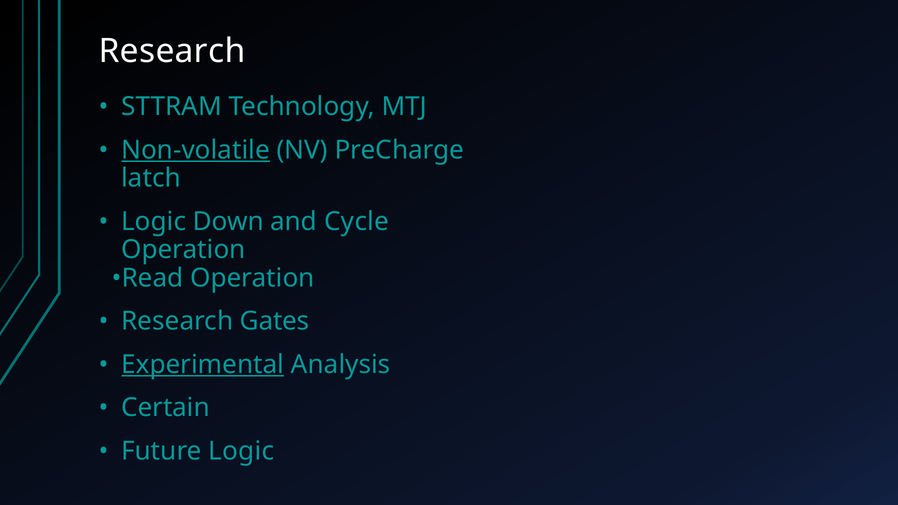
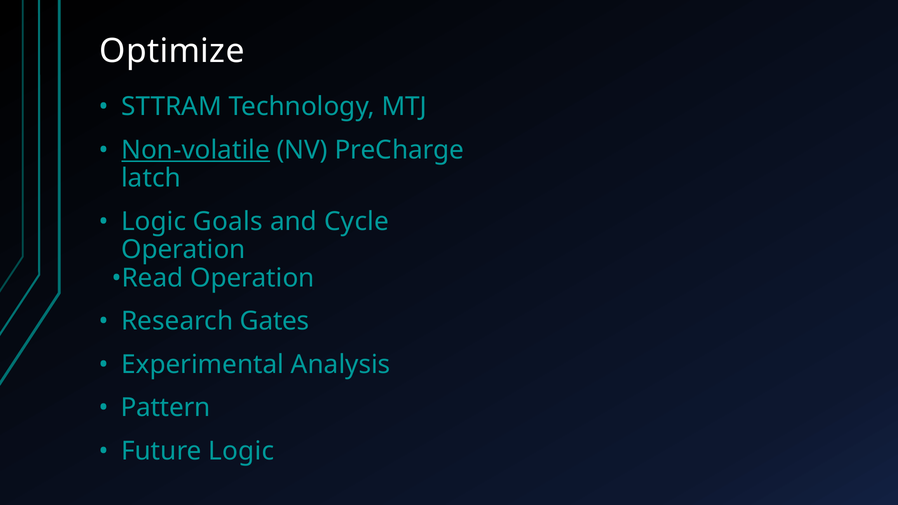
Research: Research -> Optimize (172, 51)
Down: Down -> Goals (228, 222)
Experimental underline: present -> none (203, 365)
Certain: Certain -> Pattern (166, 408)
